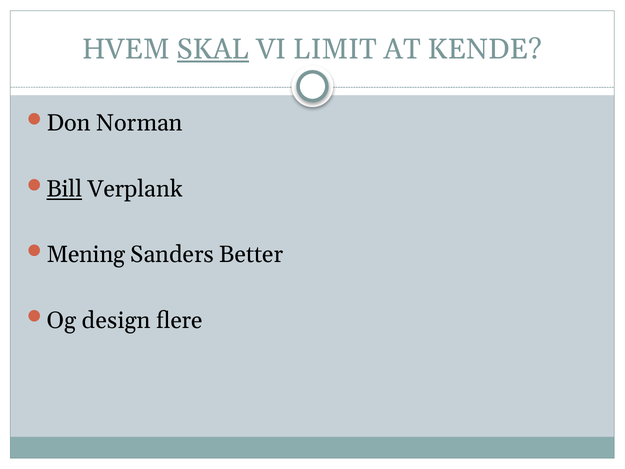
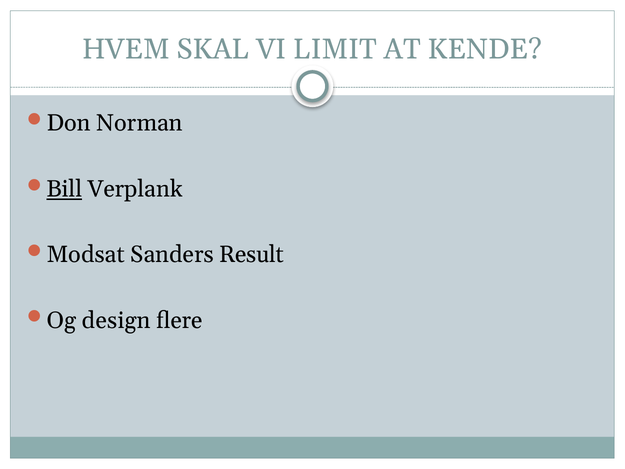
SKAL underline: present -> none (213, 49)
Mening: Mening -> Modsat (86, 255)
Better: Better -> Result (252, 255)
